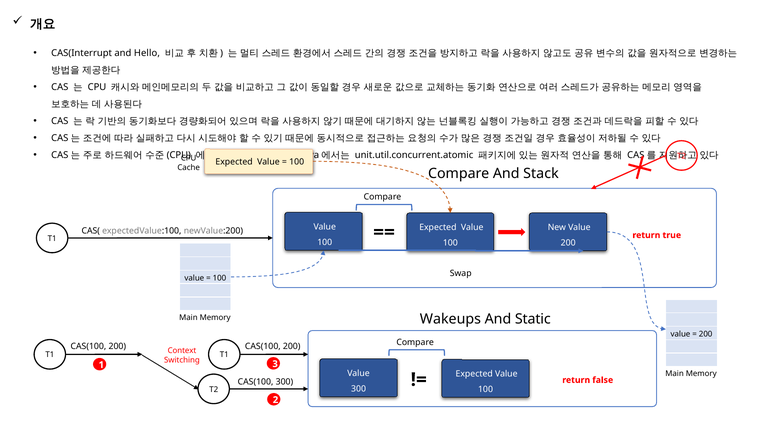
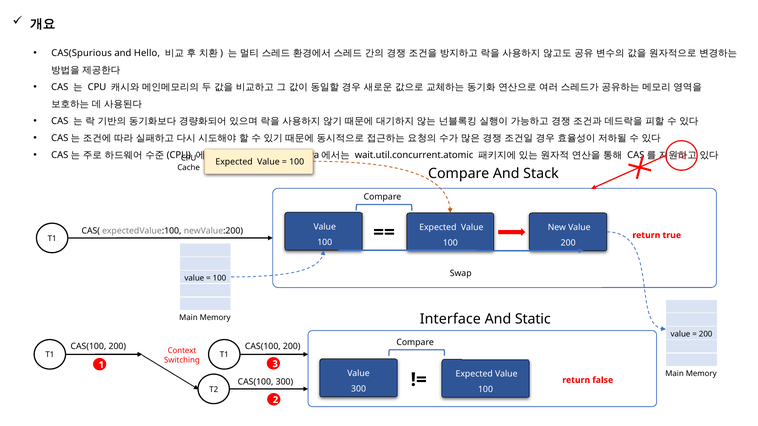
CAS(Interrupt: CAS(Interrupt -> CAS(Spurious (82, 53)
unit.util.concurrent.atomic: unit.util.concurrent.atomic -> wait.util.concurrent.atomic (414, 155)
Wakeups: Wakeups -> Interface (450, 319)
